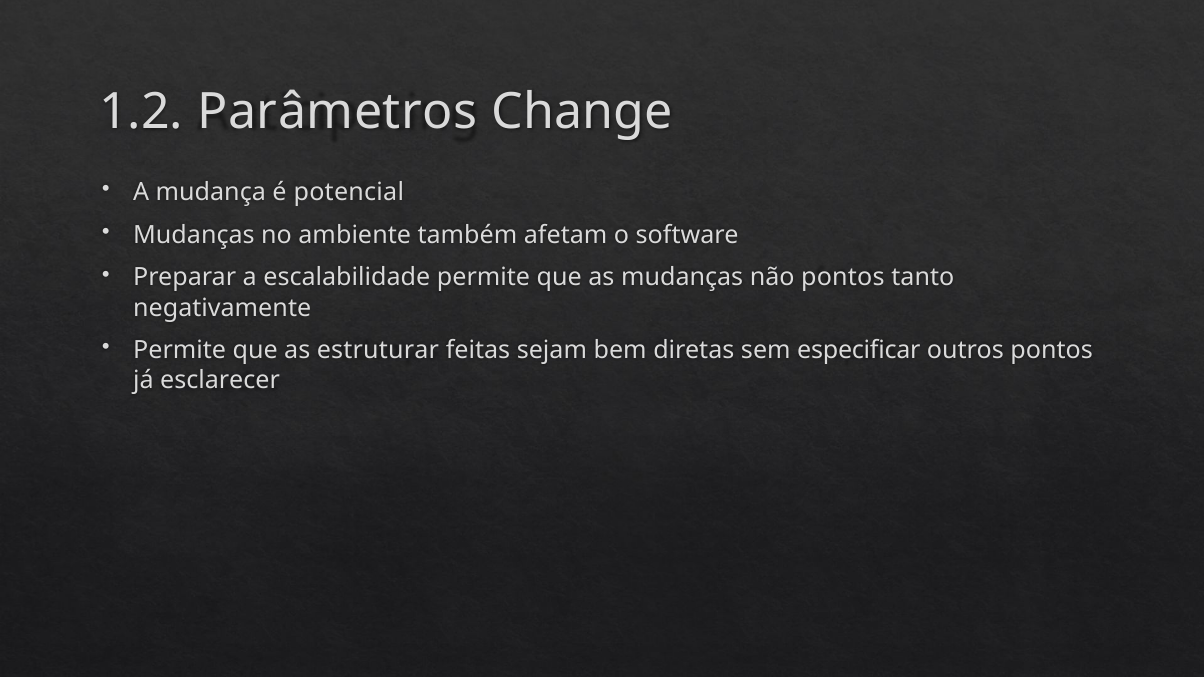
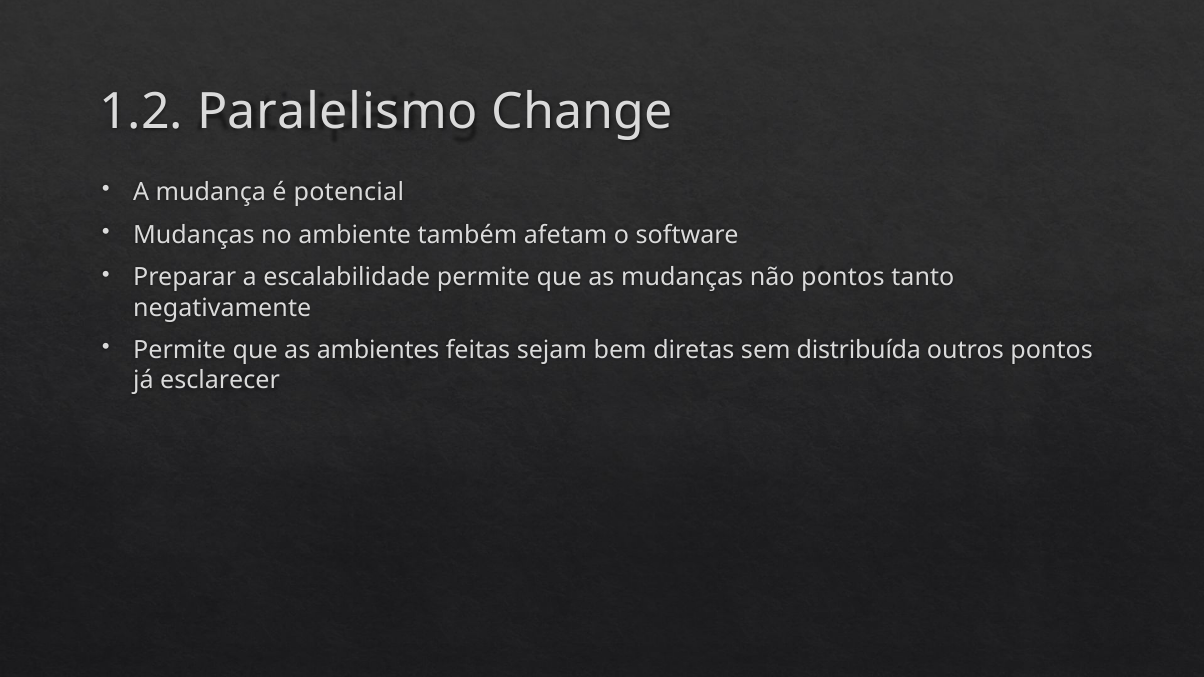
Parâmetros: Parâmetros -> Paralelismo (337, 112)
estruturar: estruturar -> ambientes (378, 350)
especificar: especificar -> distribuída (859, 350)
